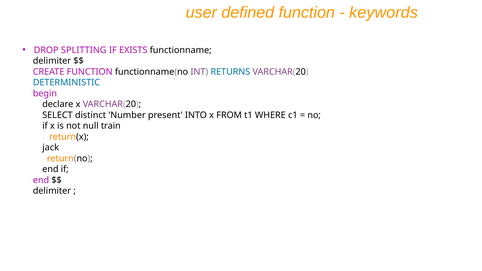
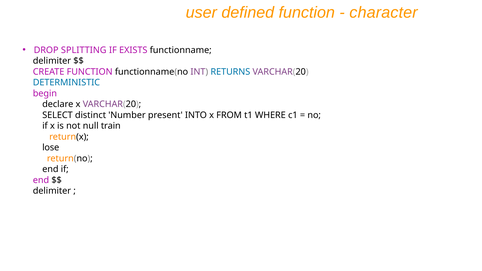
keywords: keywords -> character (384, 13)
jack: jack -> lose (51, 148)
